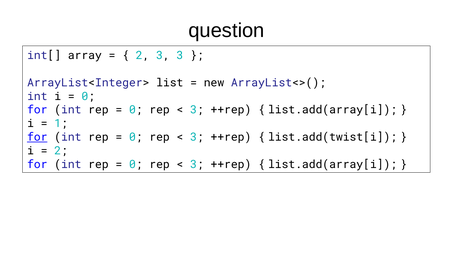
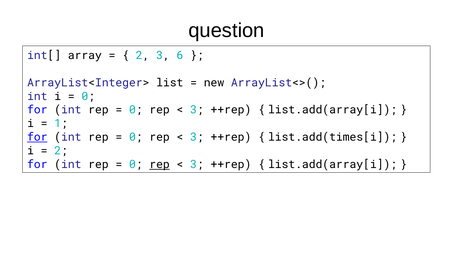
3 3: 3 -> 6 (180, 55)
list.add(twist[i: list.add(twist[i -> list.add(times[i (333, 137)
rep underline: none -> present (160, 164)
